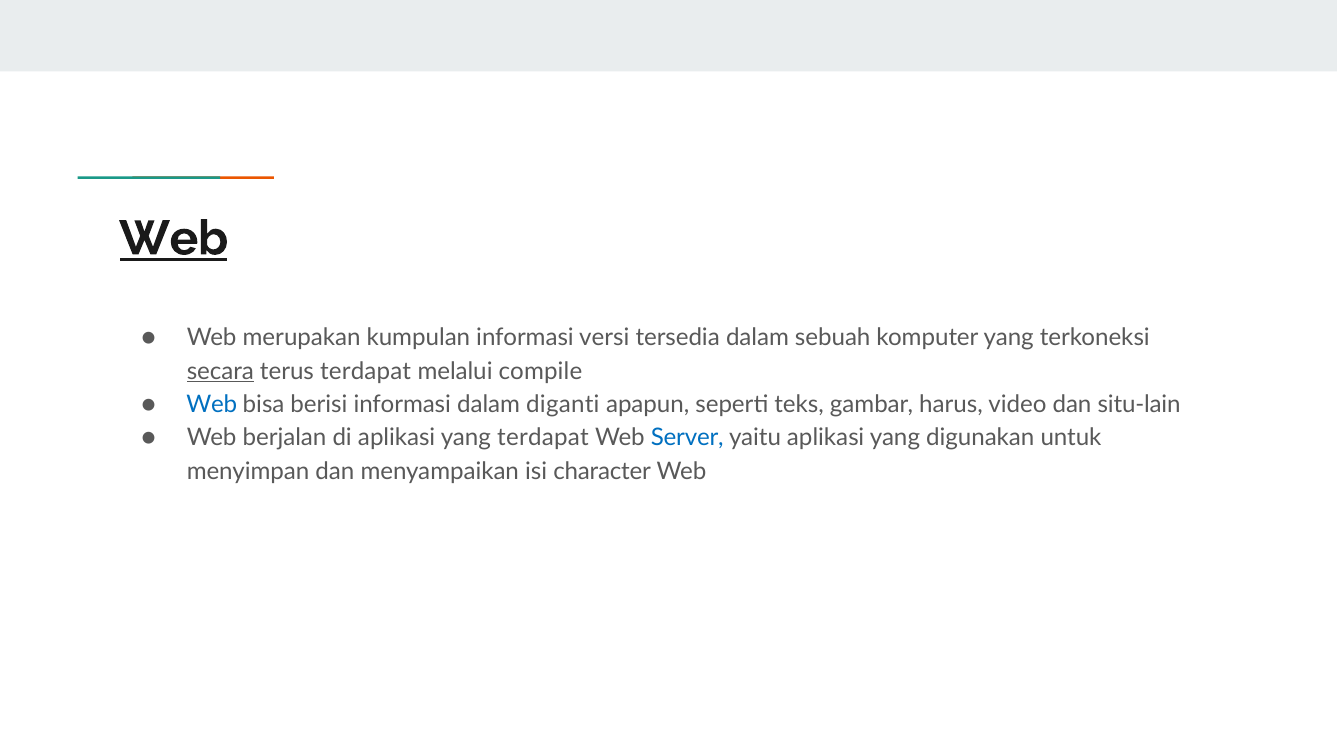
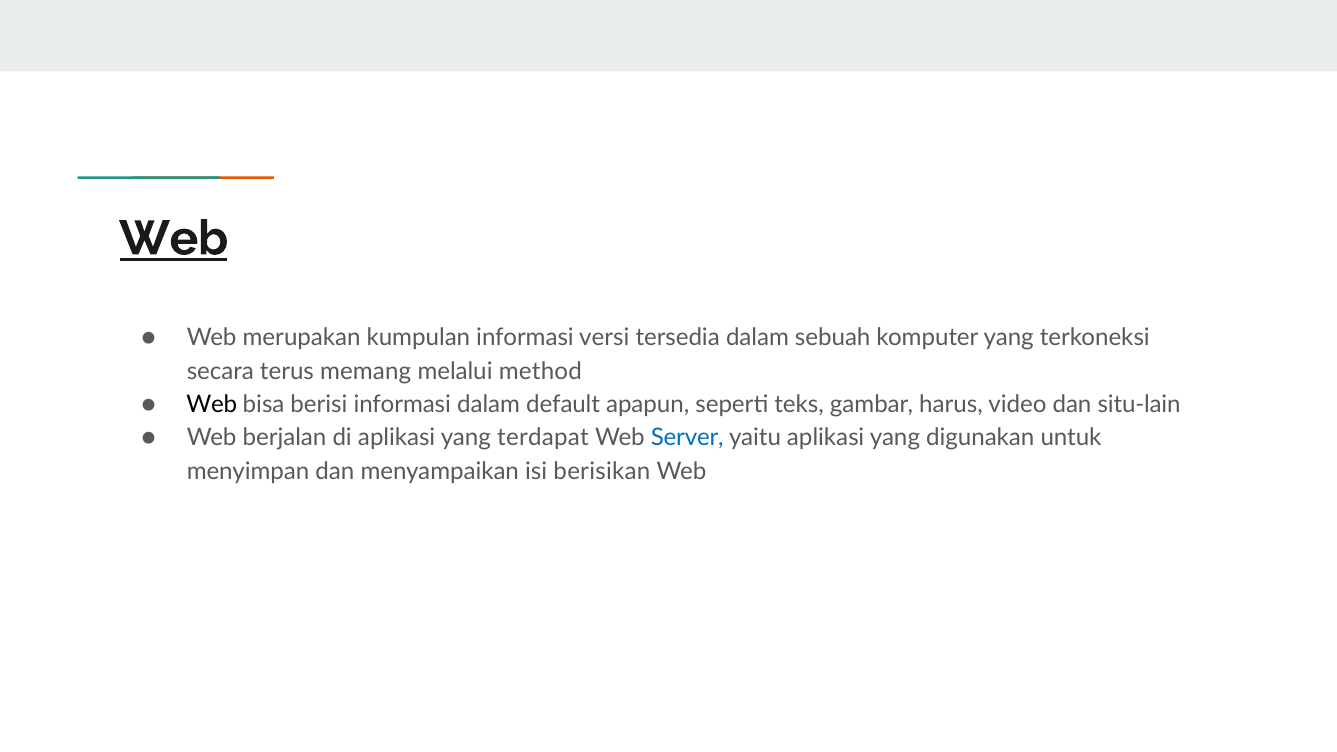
secara underline: present -> none (220, 371)
terus terdapat: terdapat -> memang (366, 371)
compile: compile -> method (540, 371)
Web colour: blue -> black (212, 404)
diganti: diganti -> default (563, 404)
character: character -> berisikan (602, 471)
